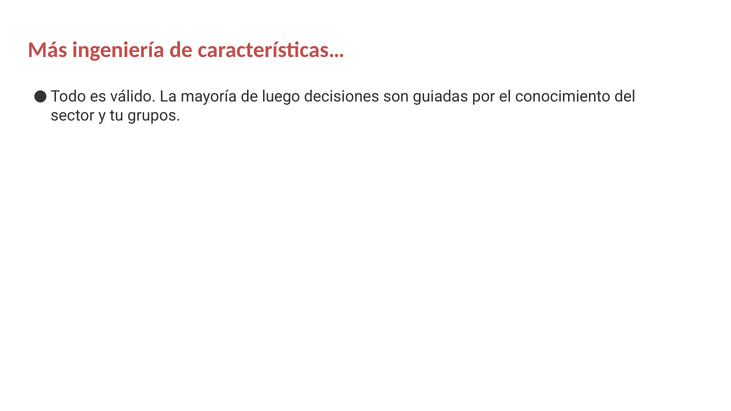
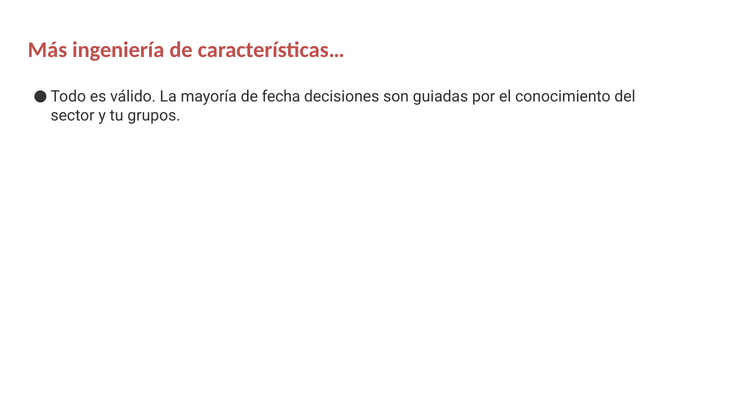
luego: luego -> fecha (281, 97)
